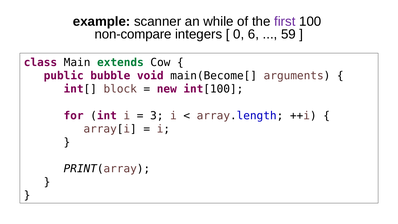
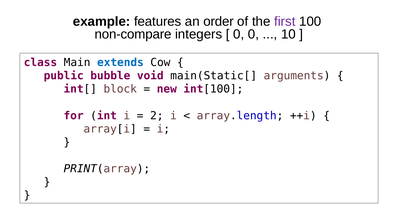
scanner: scanner -> features (158, 21)
while: while -> order (219, 21)
0 6: 6 -> 0 (253, 34)
59: 59 -> 10 (288, 34)
extends colour: green -> blue (120, 63)
main(Become[: main(Become[ -> main(Static[ (214, 76)
3: 3 -> 2 (157, 116)
